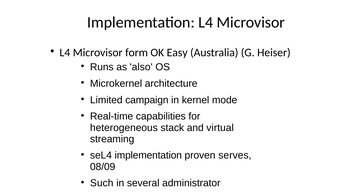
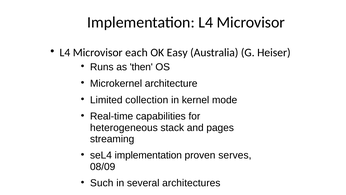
form: form -> each (136, 52)
also: also -> then (141, 67)
campaign: campaign -> collection (147, 100)
virtual: virtual -> pages (220, 127)
administrator: administrator -> architectures (191, 183)
